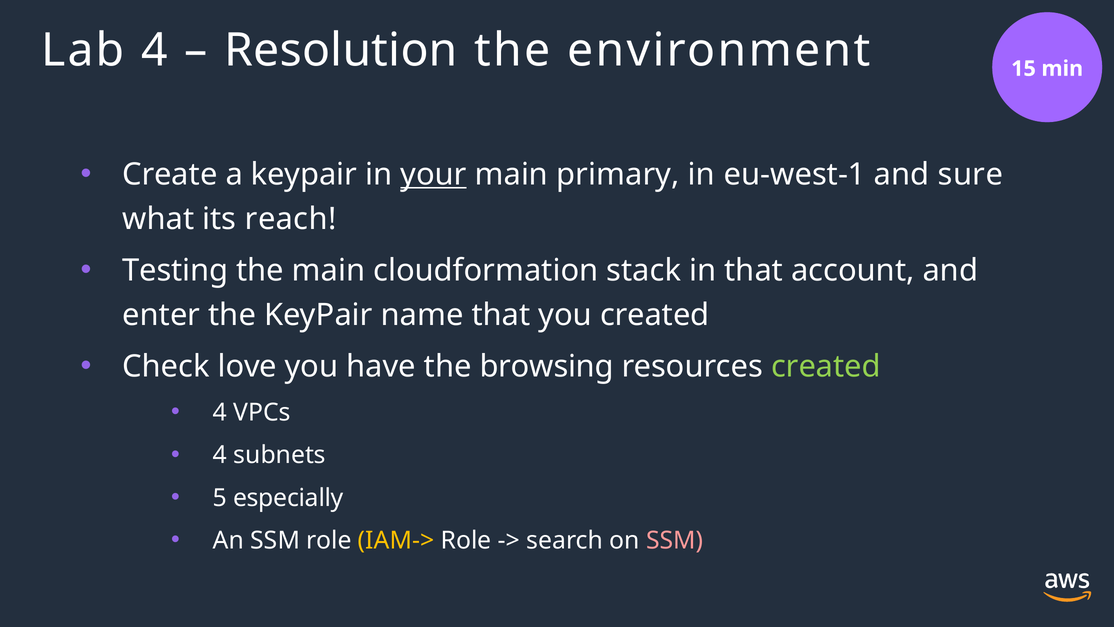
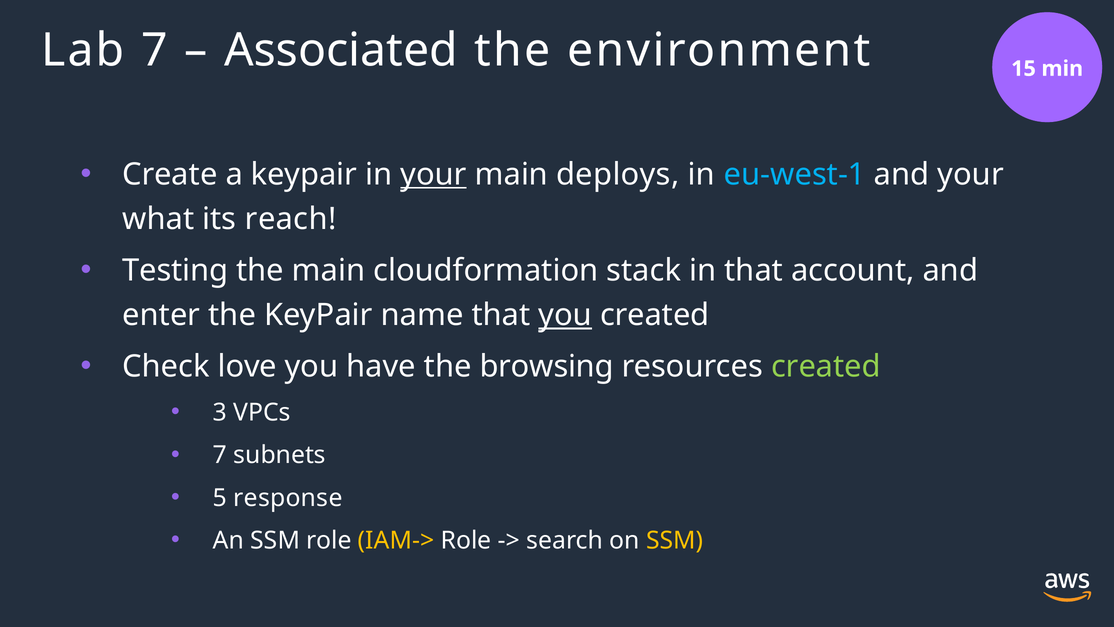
Lab 4: 4 -> 7 (154, 50)
Resolution: Resolution -> Associated (341, 50)
primary: primary -> deploys (618, 174)
eu-west-1 colour: white -> light blue (795, 174)
and sure: sure -> your (971, 174)
you underline: none -> present (565, 315)
4: 4 -> 3 (220, 412)
4: 4 -> 7 (220, 455)
especially: especially -> response (288, 498)
SSM colour: pink -> yellow (675, 540)
